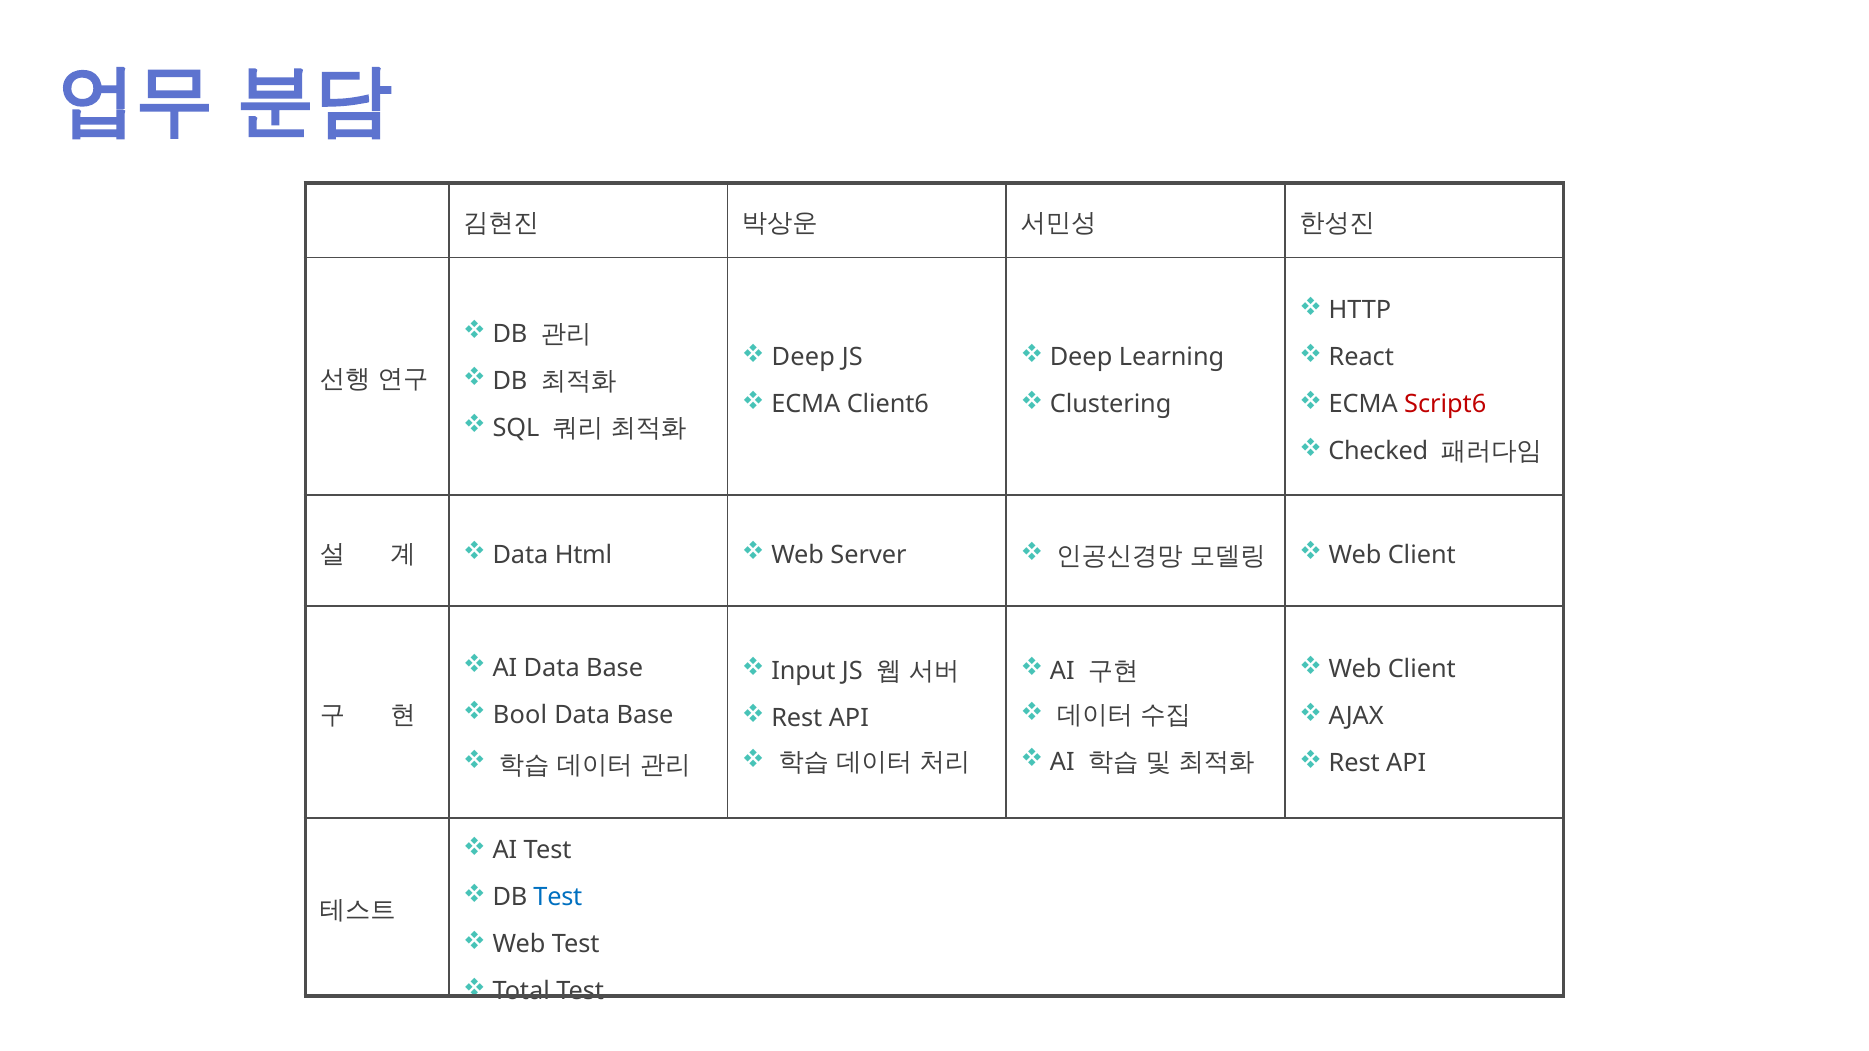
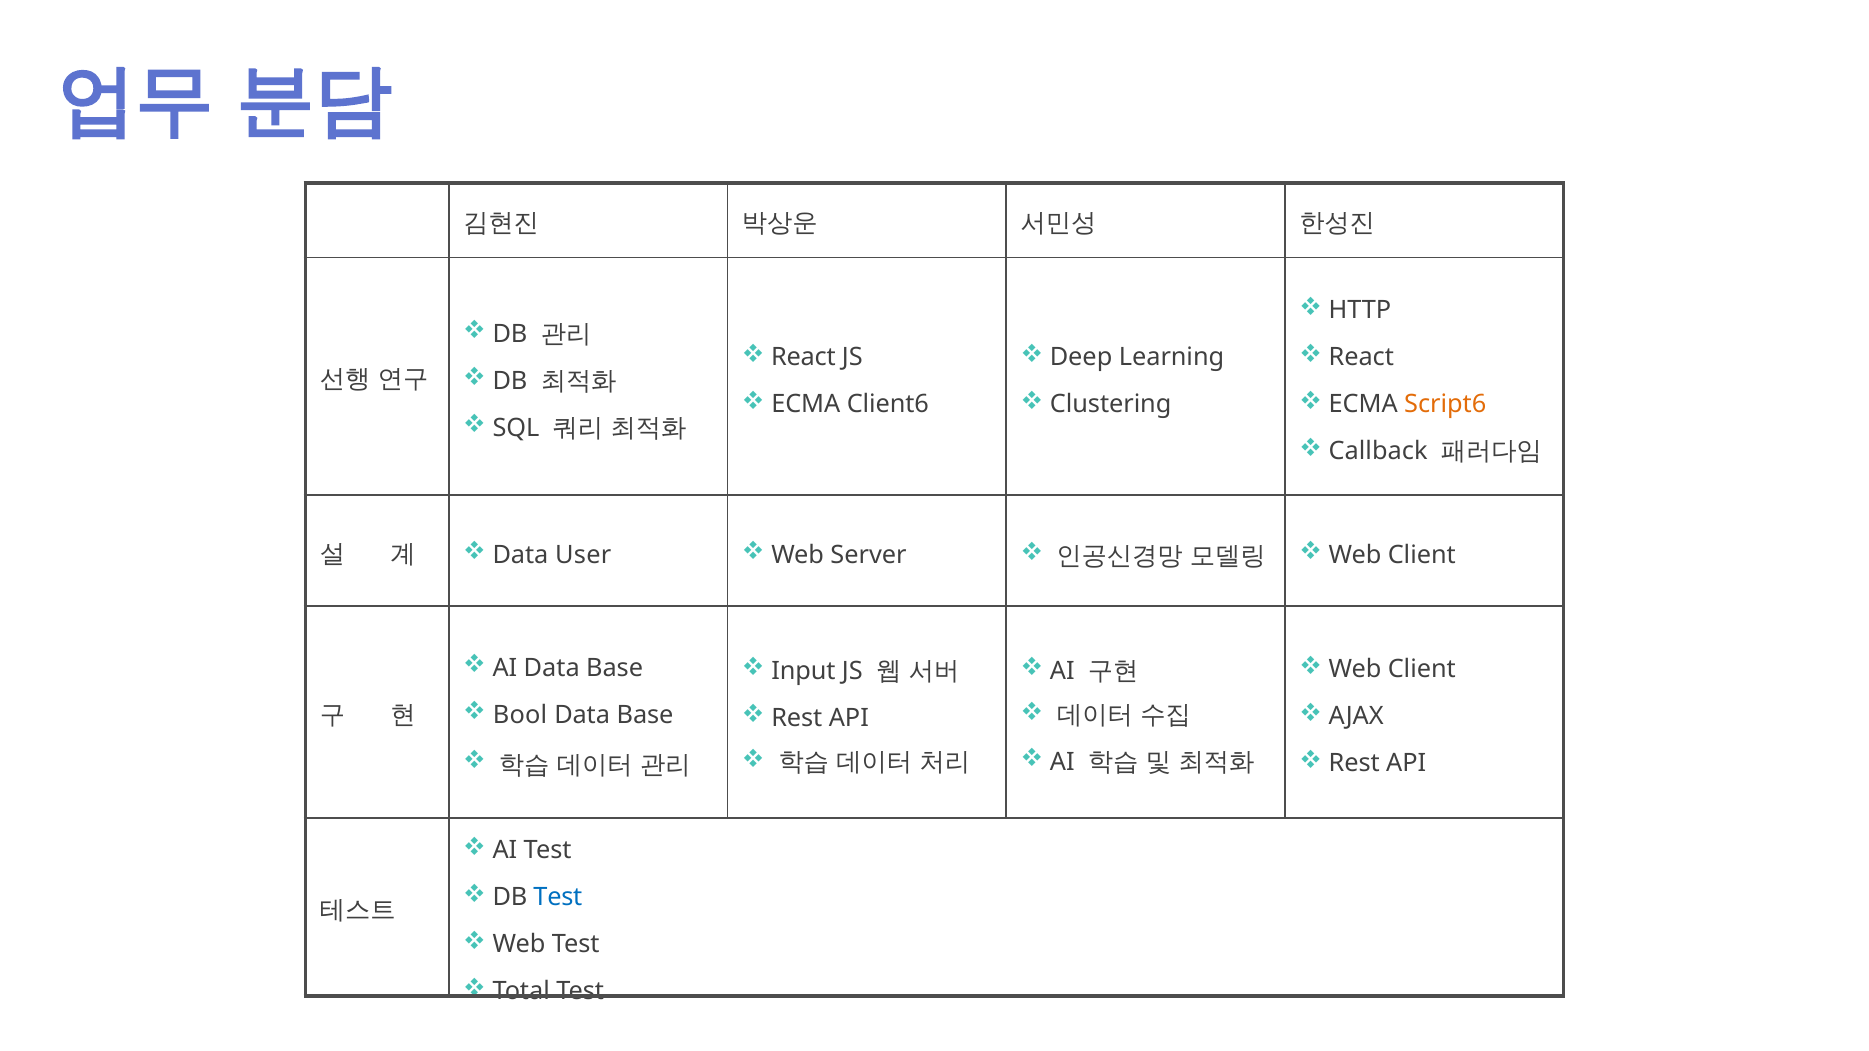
Deep: Deep -> React (803, 358)
Script6 colour: red -> orange (1445, 405)
Checked: Checked -> Callback (1378, 452)
Html: Html -> User (583, 555)
